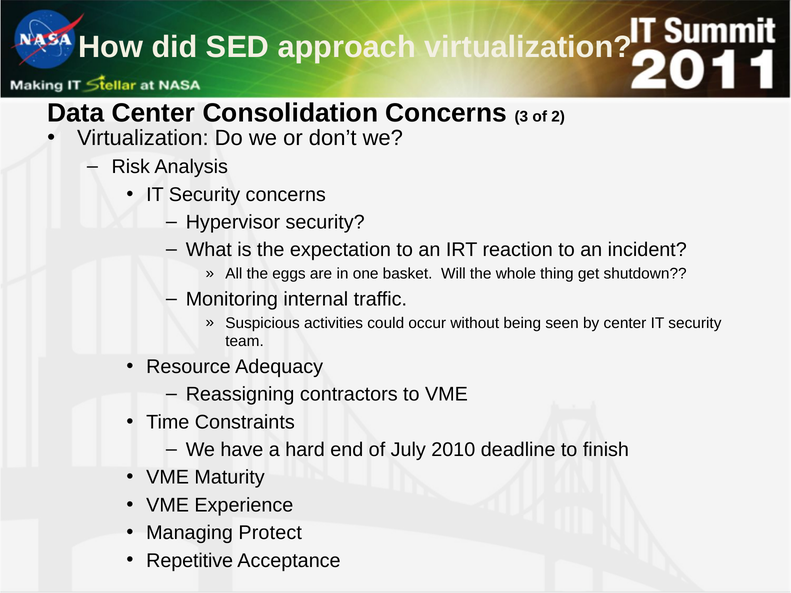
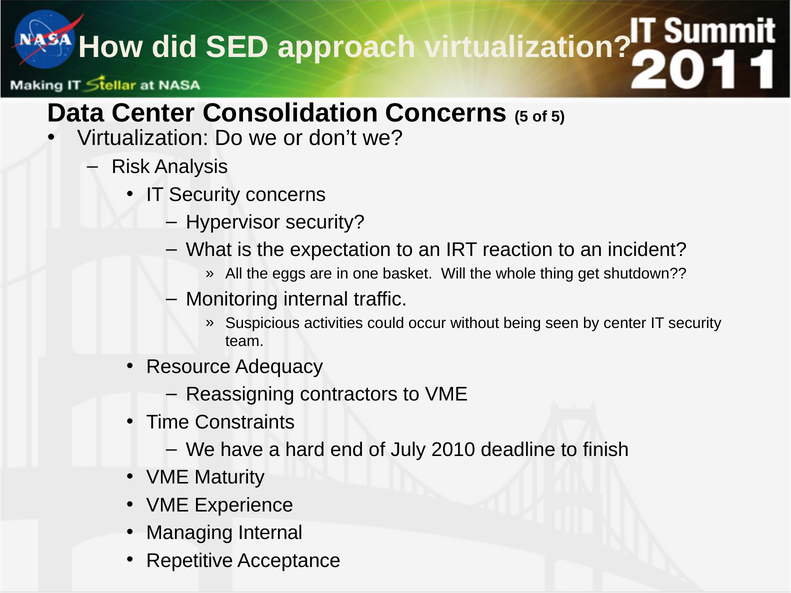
Concerns 3: 3 -> 5 (521, 117)
of 2: 2 -> 5 (558, 117)
Managing Protect: Protect -> Internal (270, 533)
